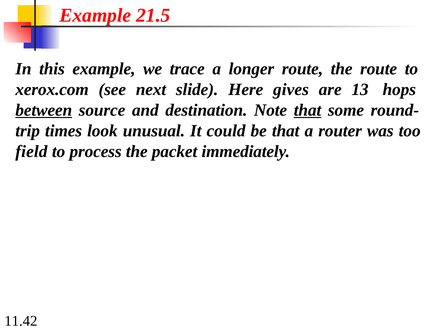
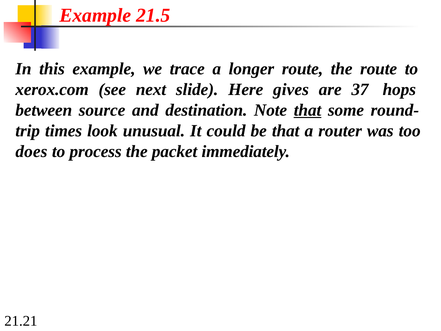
13: 13 -> 37 (360, 89)
between underline: present -> none (44, 110)
field: field -> does (31, 151)
11.42: 11.42 -> 21.21 (21, 321)
